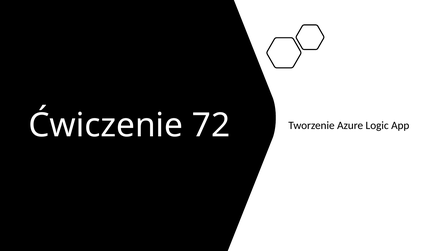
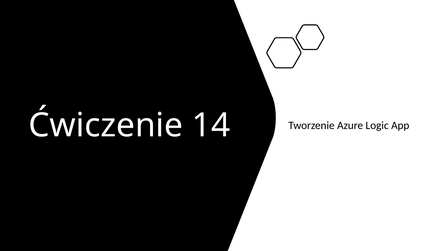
72: 72 -> 14 (211, 125)
